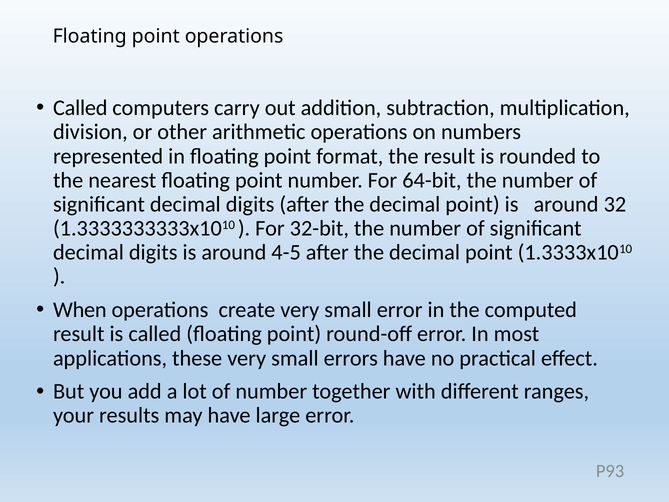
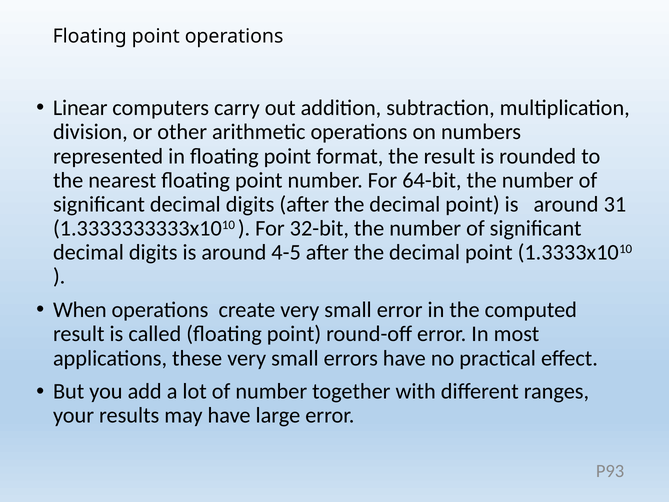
Called: Called -> Linear (80, 108)
32: 32 -> 31 (615, 204)
